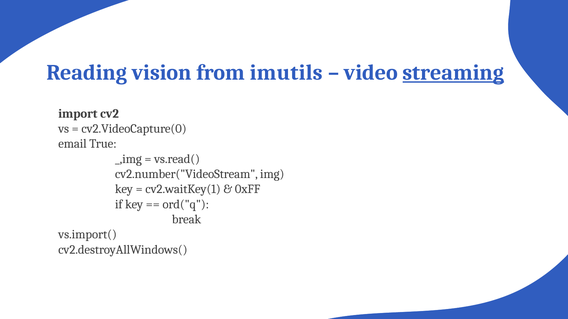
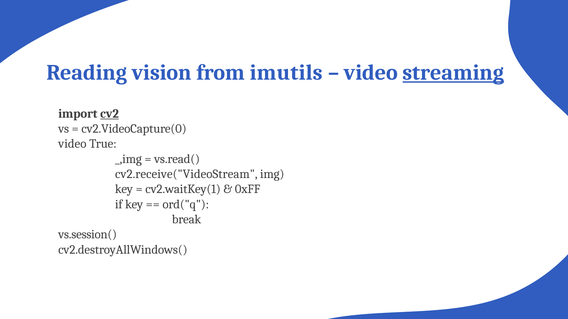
cv2 underline: none -> present (110, 114)
email: email -> video (72, 144)
cv2.number("VideoStream: cv2.number("VideoStream -> cv2.receive("VideoStream (186, 174)
vs.import(: vs.import( -> vs.session( (88, 235)
